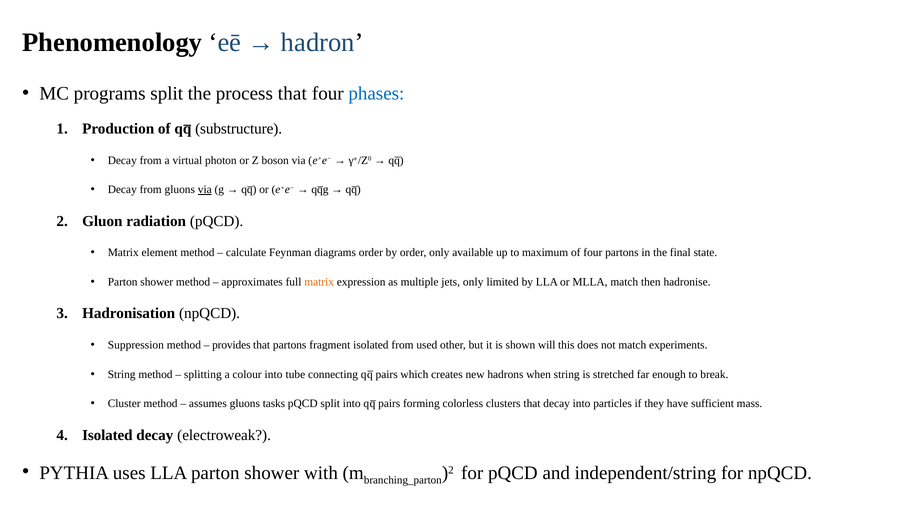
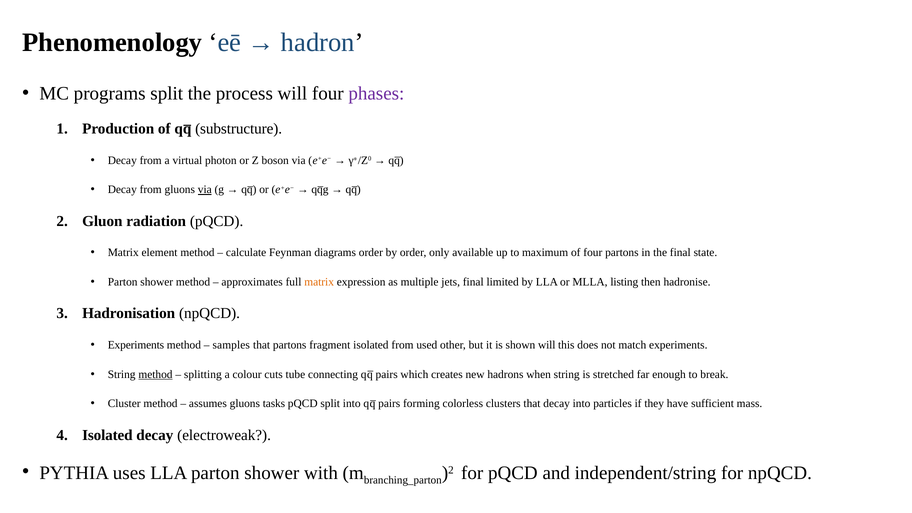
process that: that -> will (292, 93)
phases colour: blue -> purple (376, 93)
jets only: only -> final (473, 282)
MLLA match: match -> listing (624, 282)
Suppression: Suppression -> Experiments (136, 345)
provides: provides -> samples (231, 345)
method underline: none -> present (155, 374)
colour into: into -> cuts (274, 374)
